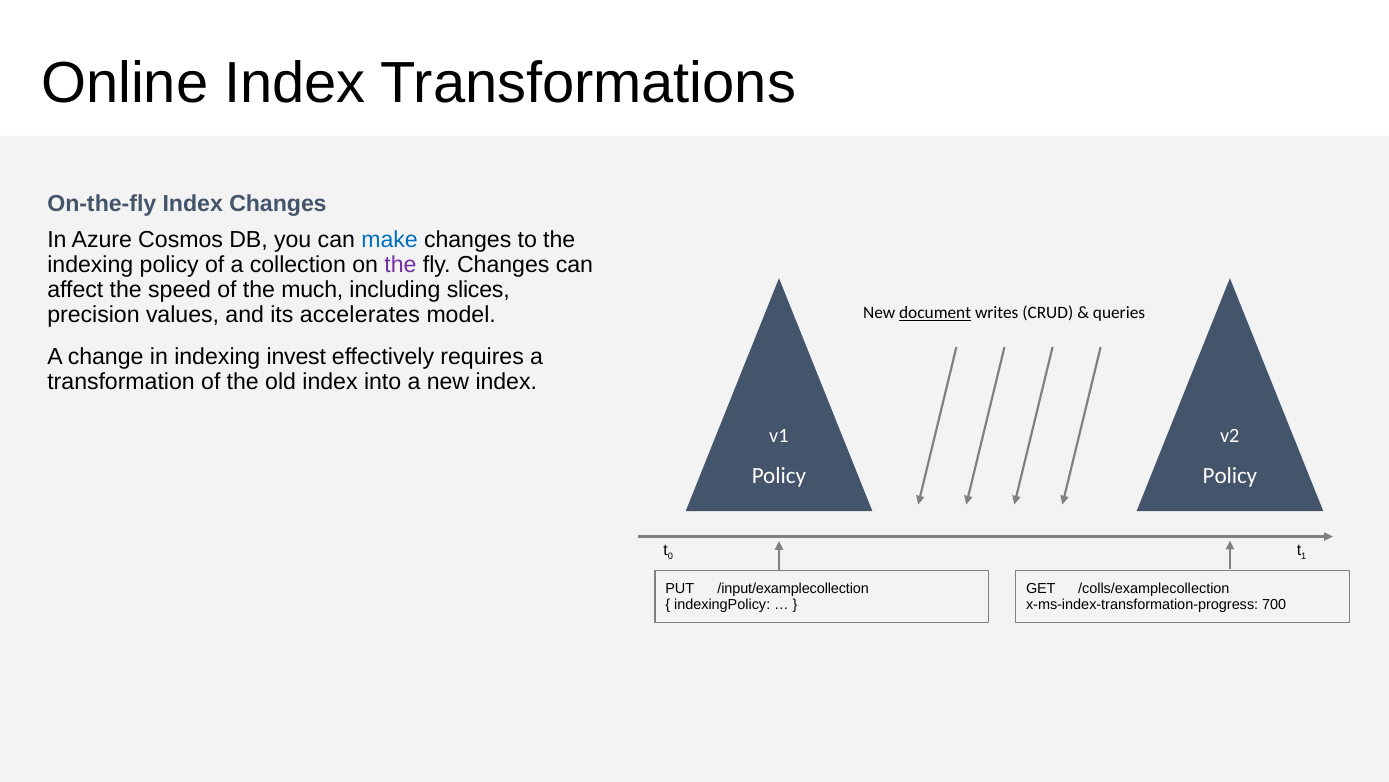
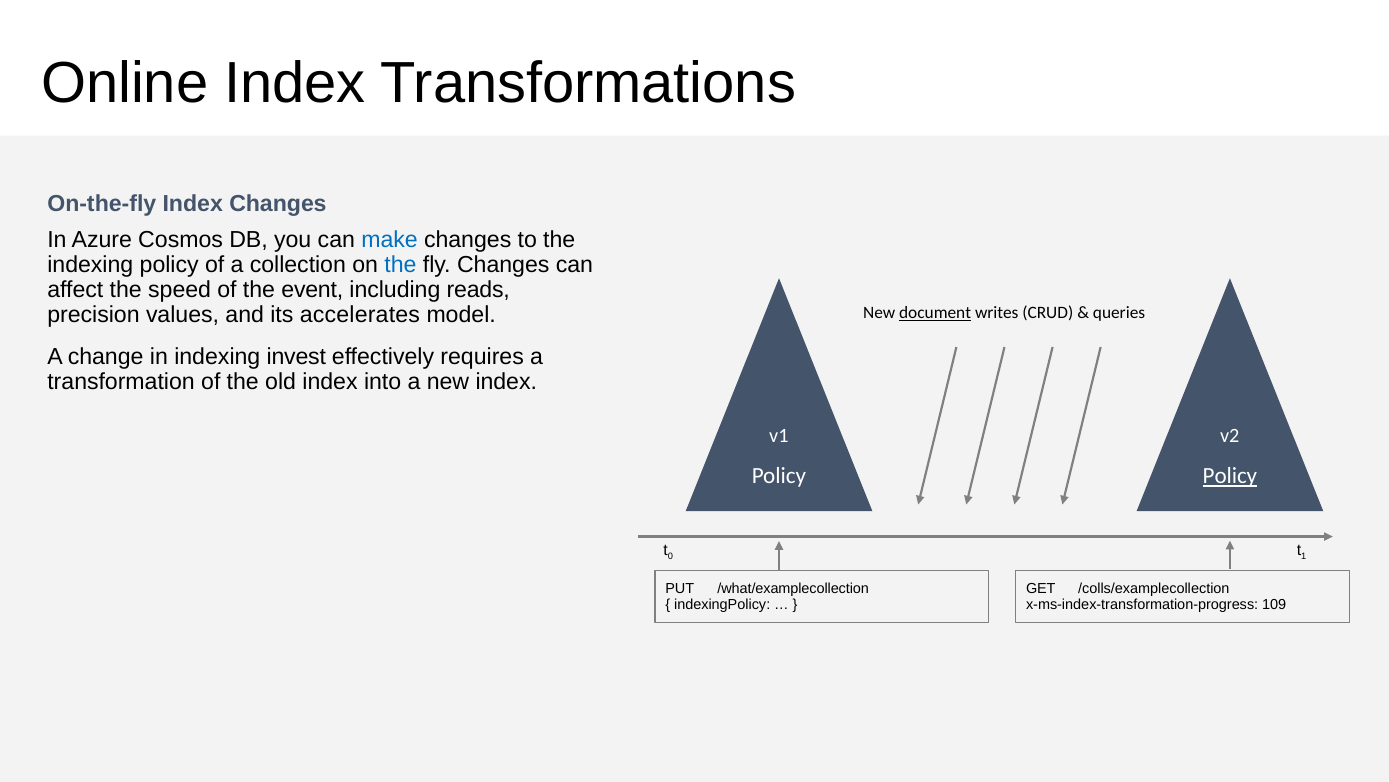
the colour: purple -> blue (400, 265)
much: much -> event (312, 290)
slices: slices -> reads (478, 290)
Policy underline: none -> present (1230, 476)
/input/examplecollection: /input/examplecollection -> /what/examplecollection (793, 588)
700: 700 -> 109 (1274, 604)
